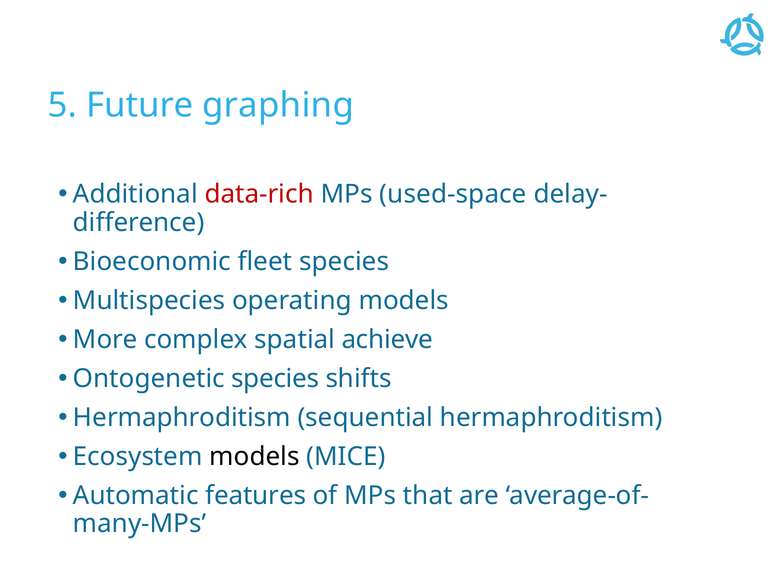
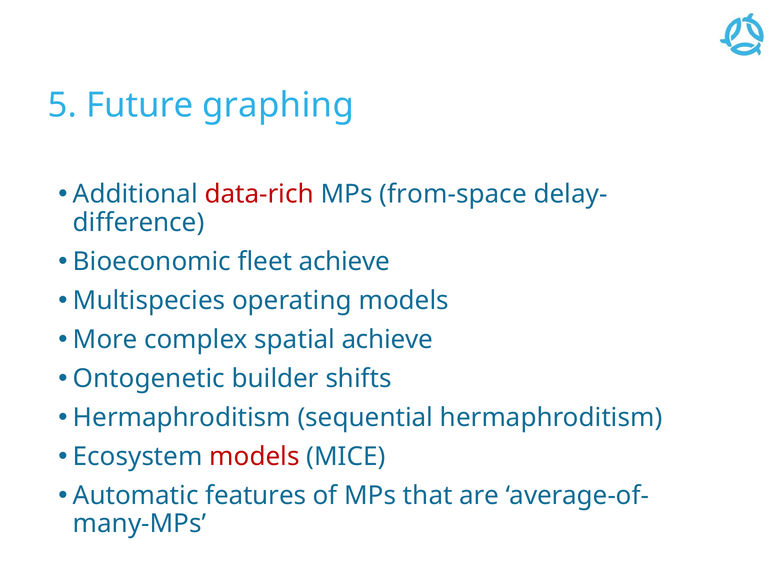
used-space: used-space -> from-space (453, 194)
fleet species: species -> achieve (344, 262)
Ontogenetic species: species -> builder (275, 379)
models colour: black -> red (254, 457)
